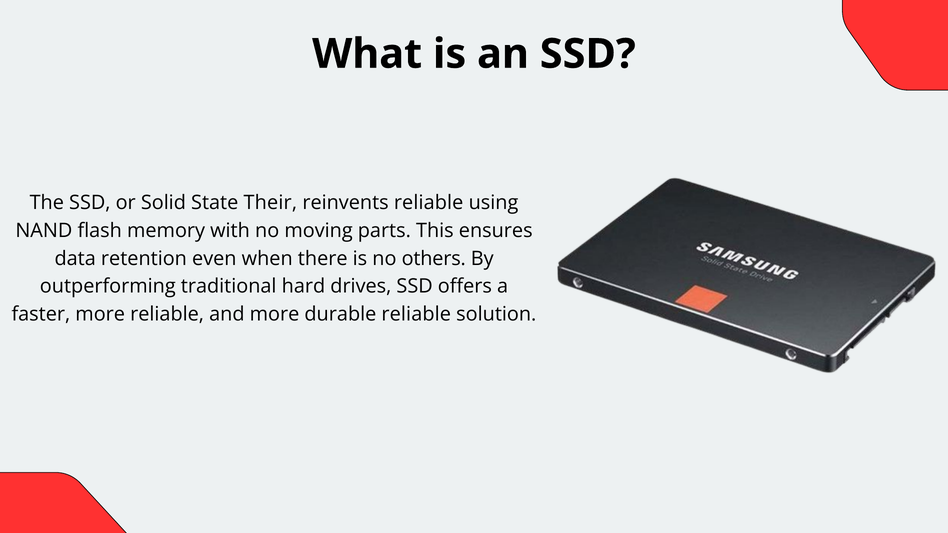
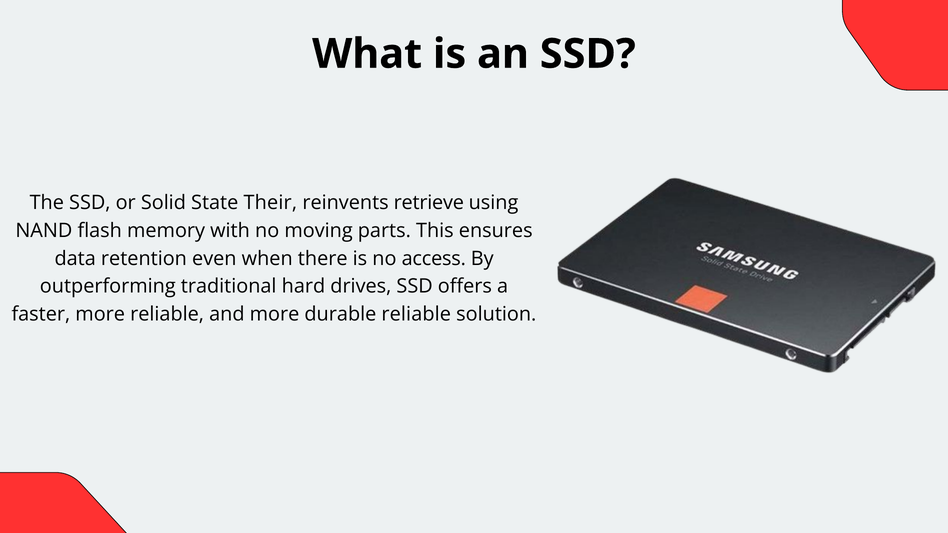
reinvents reliable: reliable -> retrieve (429, 203)
others: others -> access (434, 259)
